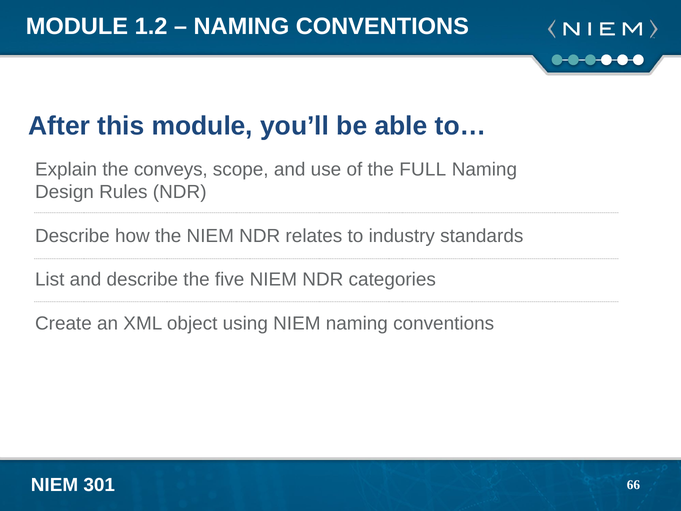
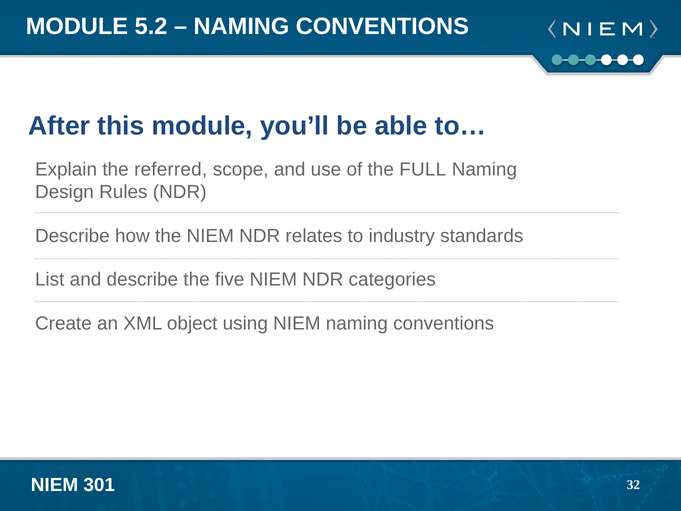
1.2: 1.2 -> 5.2 (151, 26)
conveys: conveys -> referred (171, 169)
66: 66 -> 32 (633, 485)
